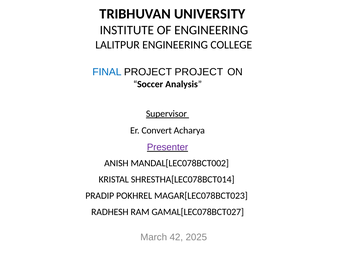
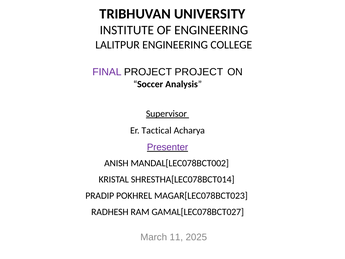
FINAL colour: blue -> purple (107, 72)
Convert: Convert -> Tactical (157, 130)
42: 42 -> 11 (176, 237)
